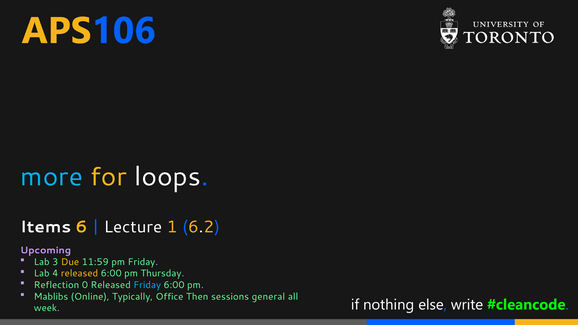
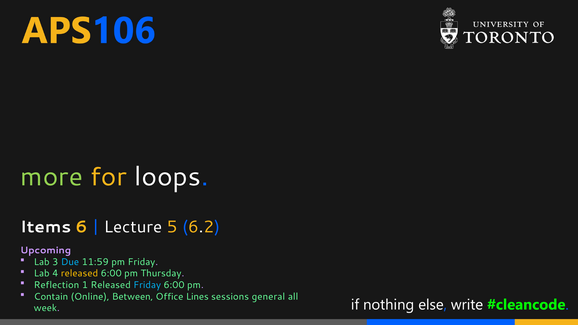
more colour: light blue -> light green (52, 177)
1: 1 -> 5 (172, 227)
Due colour: yellow -> light blue (70, 262)
0: 0 -> 1 (85, 285)
Mablibs: Mablibs -> Contain (51, 297)
Typically: Typically -> Between (133, 297)
Then: Then -> Lines (197, 297)
